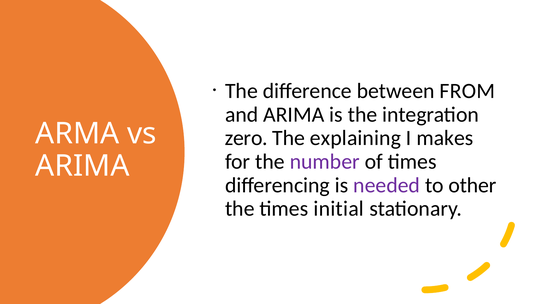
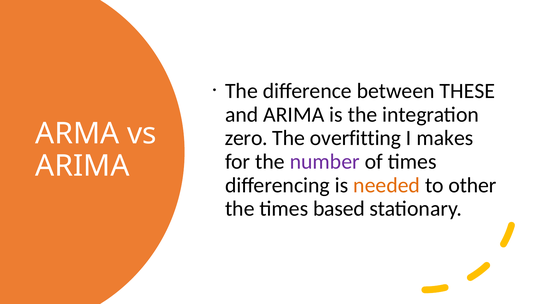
FROM: FROM -> THESE (467, 91)
explaining: explaining -> overfitting (356, 138)
needed colour: purple -> orange (387, 185)
initial: initial -> based (339, 209)
